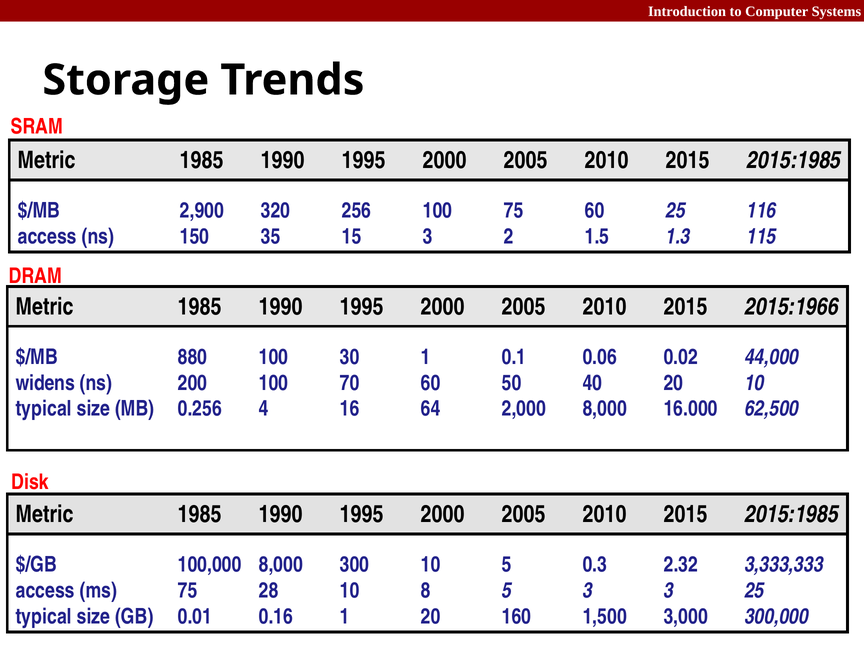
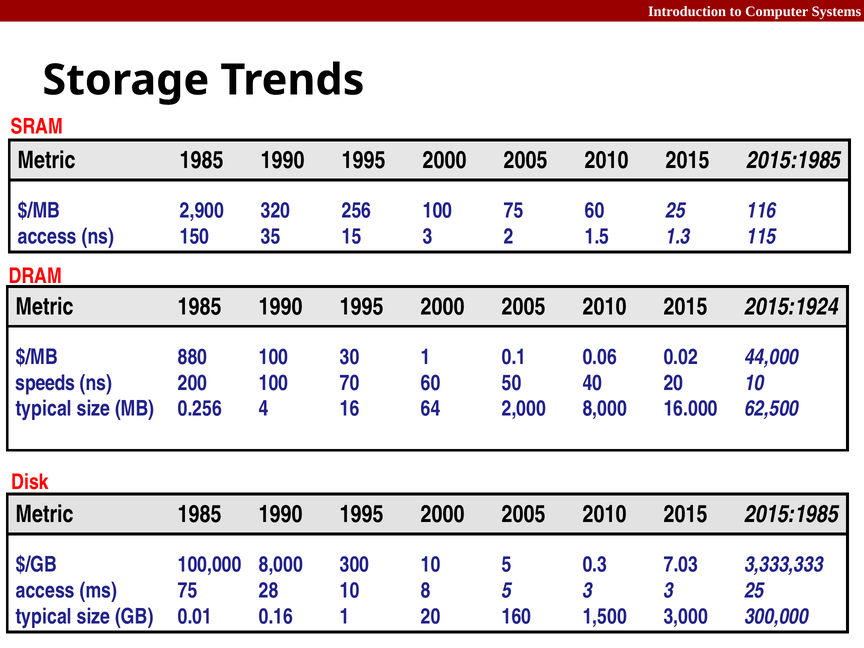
2015:1966: 2015:1966 -> 2015:1924 (792, 307)
widens: widens -> speeds (45, 383)
2.32: 2.32 -> 7.03 (681, 565)
